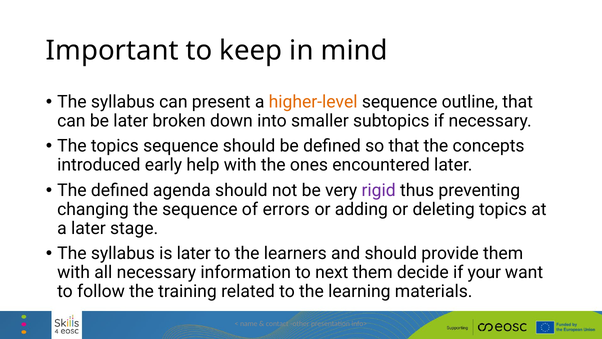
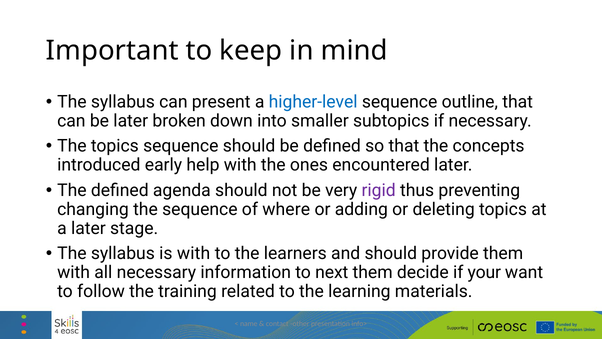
higher-level colour: orange -> blue (313, 102)
errors: errors -> where (286, 209)
is later: later -> with (194, 253)
